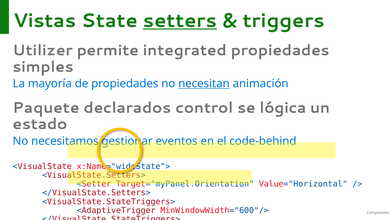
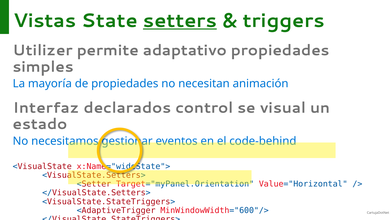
integrated: integrated -> adaptativo (185, 50)
necesitan underline: present -> none (204, 84)
Paquete: Paquete -> Interfaz (46, 108)
lógica: lógica -> visual (283, 108)
